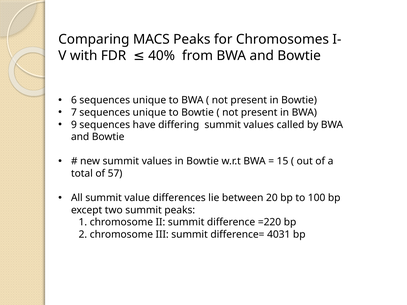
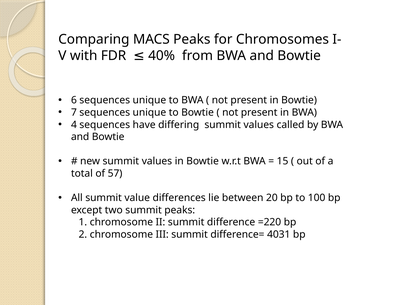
9: 9 -> 4 (74, 125)
